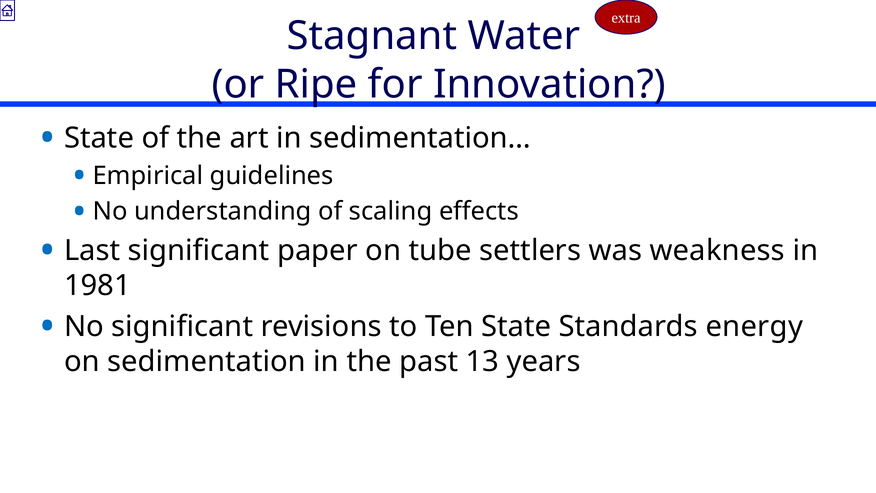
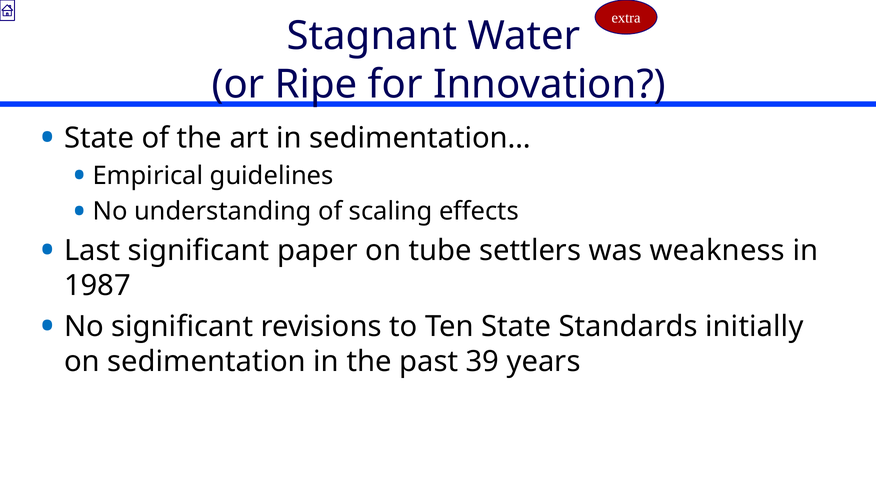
1981: 1981 -> 1987 (97, 285)
energy: energy -> initially (754, 326)
13: 13 -> 39 (482, 361)
